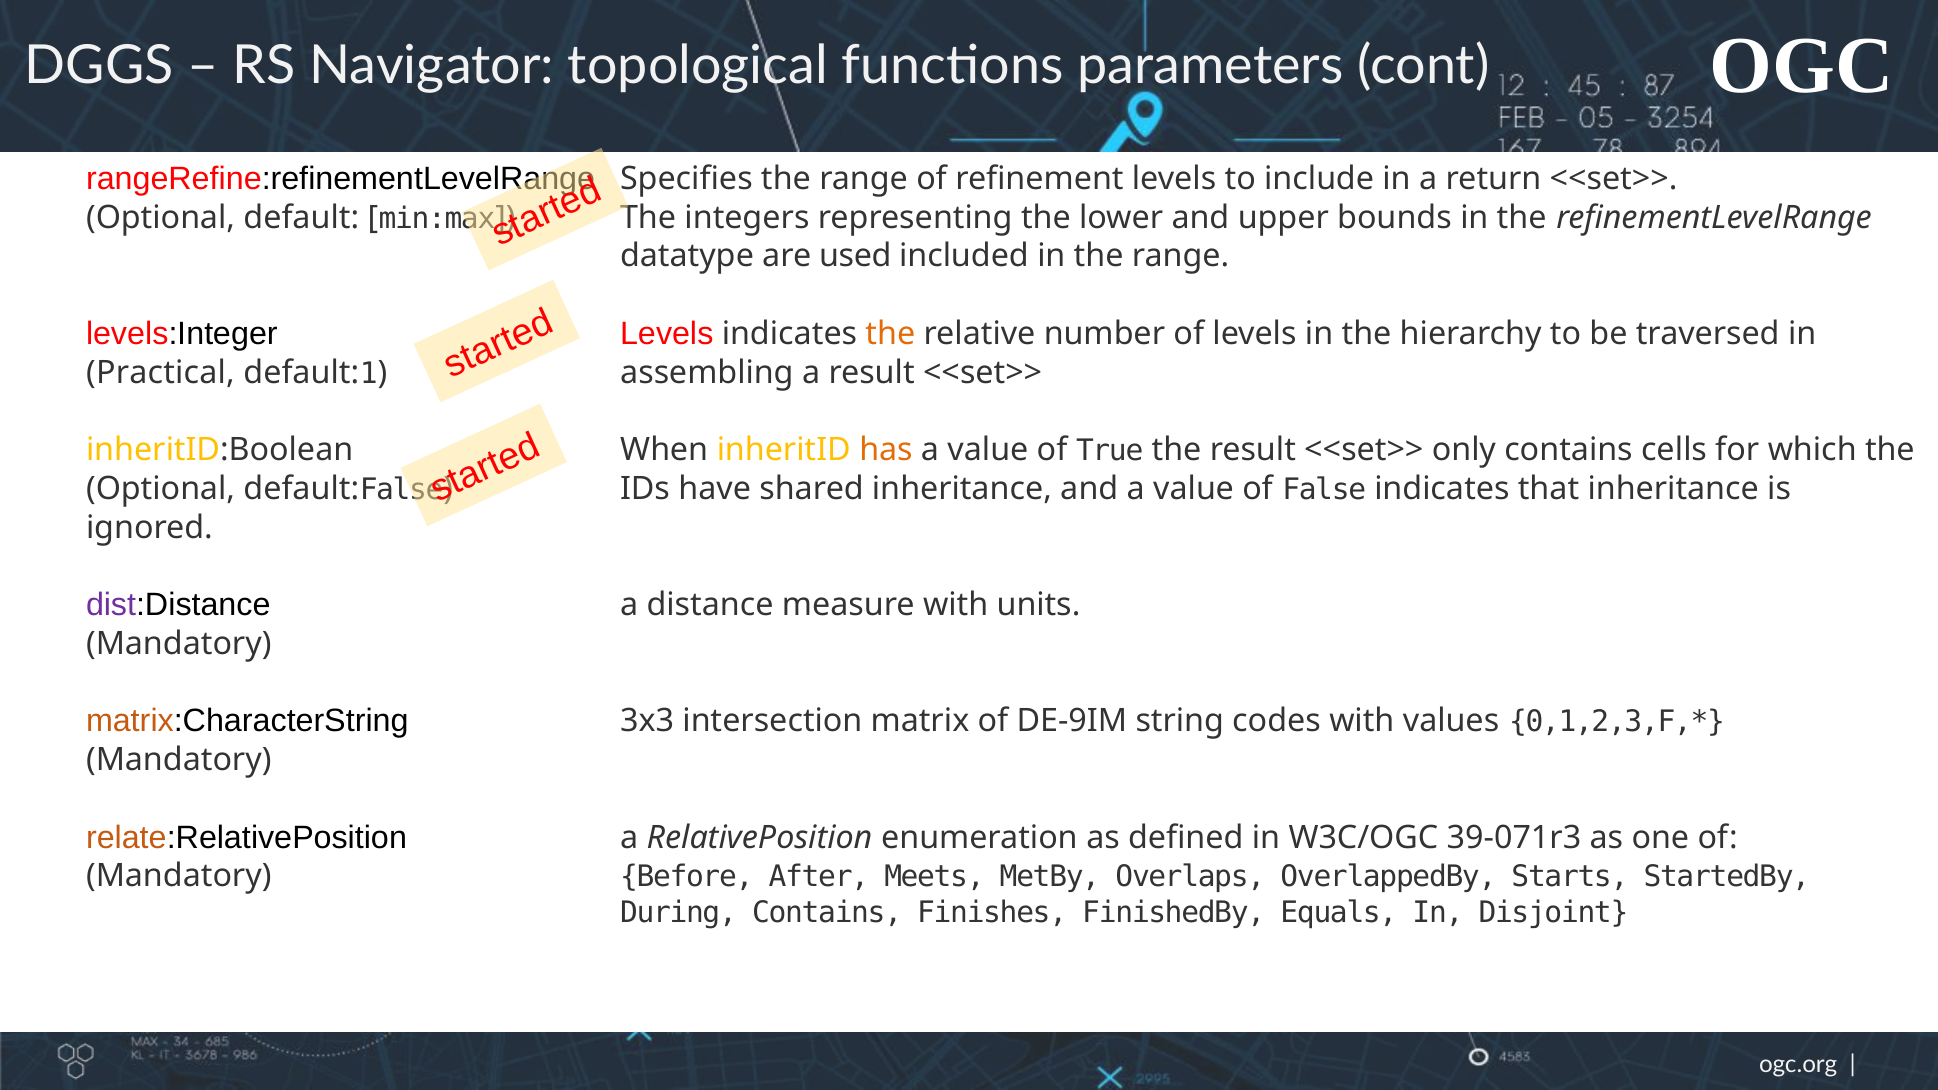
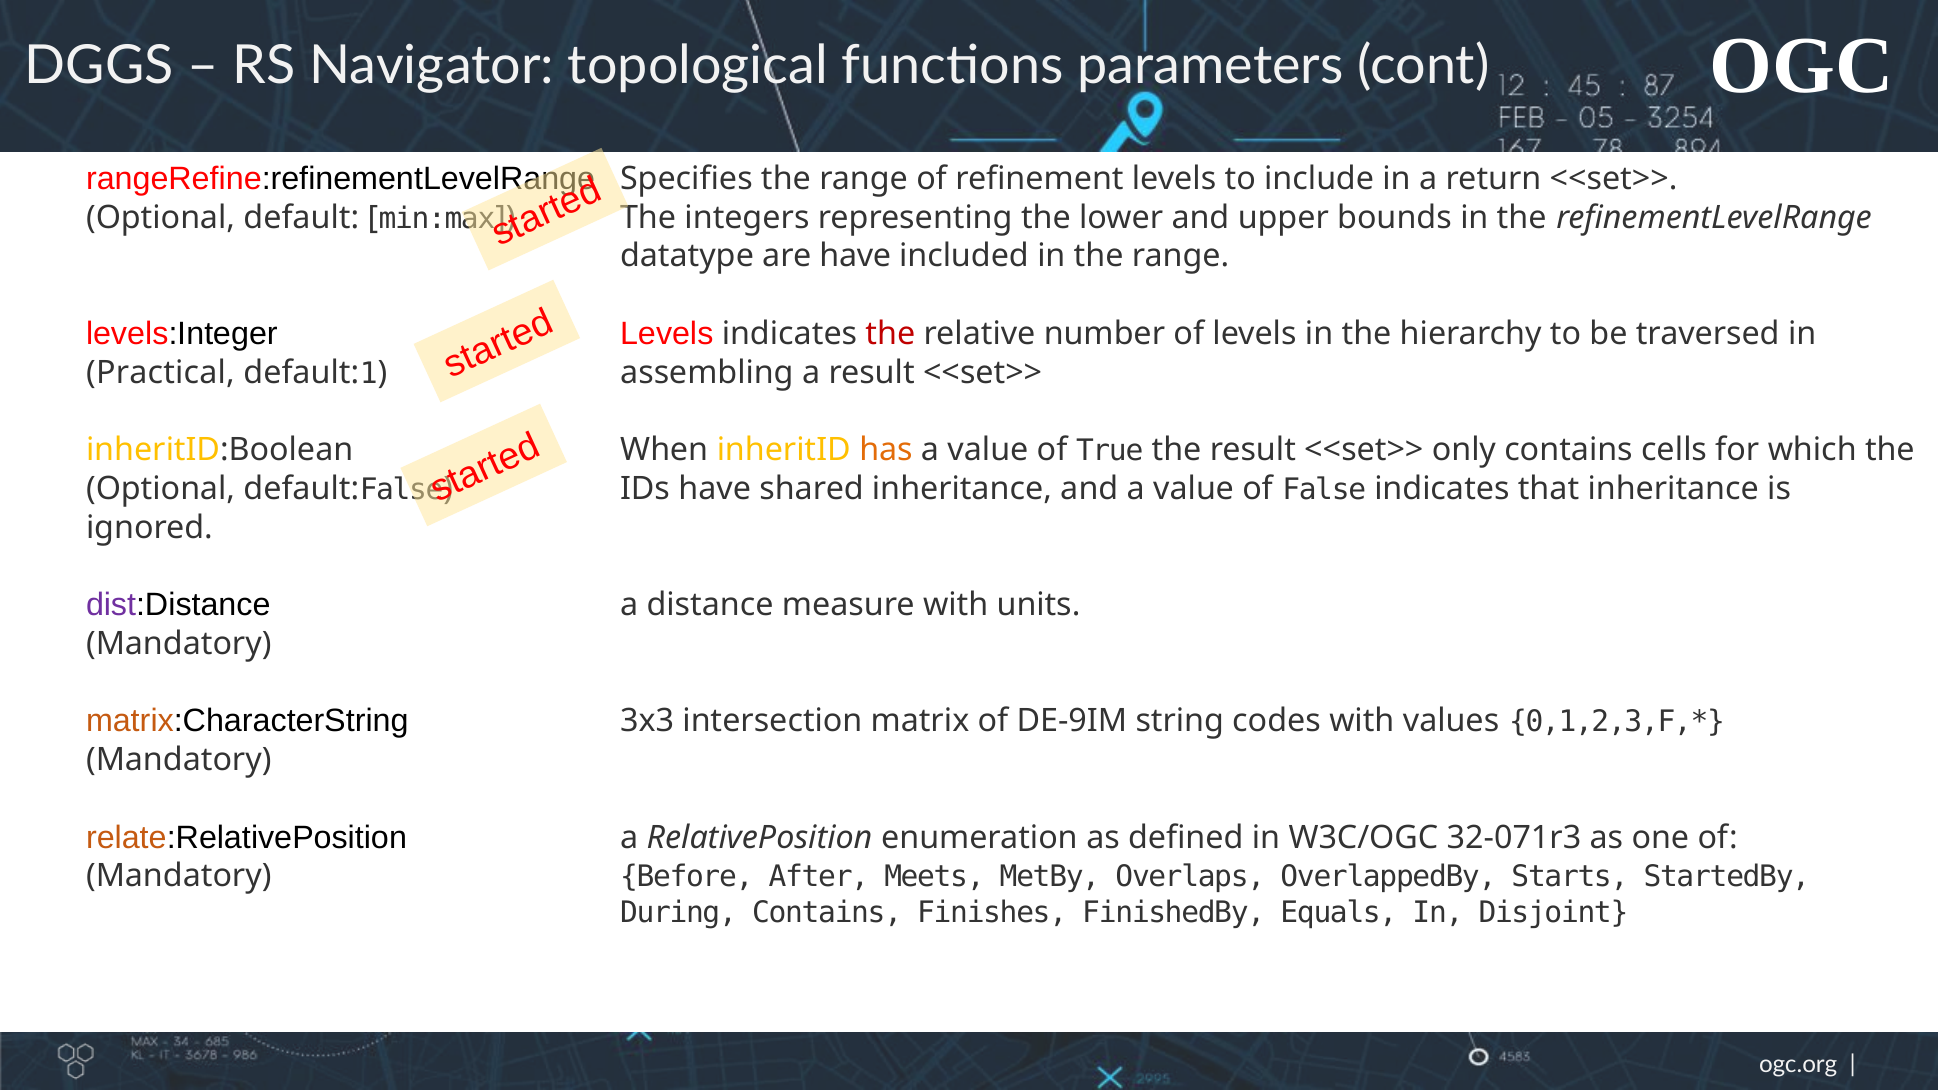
are used: used -> have (855, 256)
the colour: orange -> red (890, 334)
39-071r3: 39-071r3 -> 32-071r3 (1514, 838)
